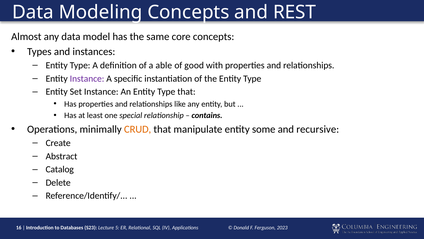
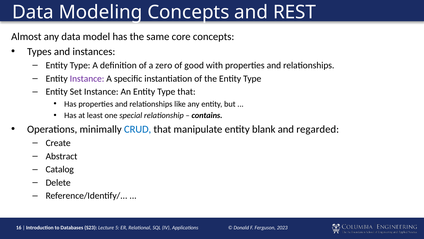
able: able -> zero (164, 65)
CRUD colour: orange -> blue (138, 129)
some: some -> blank (264, 129)
recursive: recursive -> regarded (318, 129)
